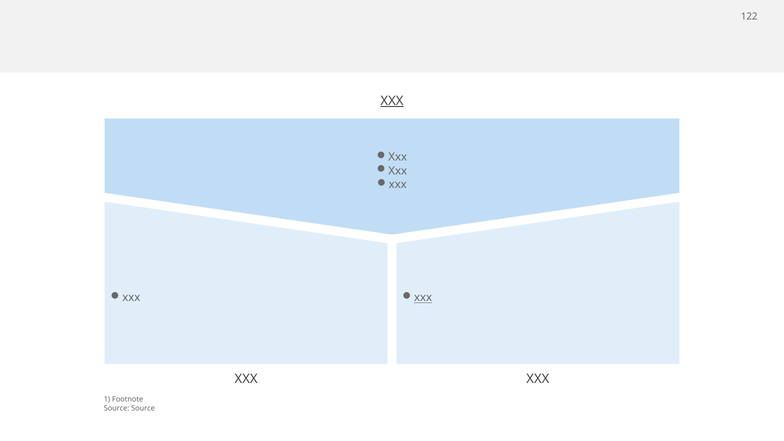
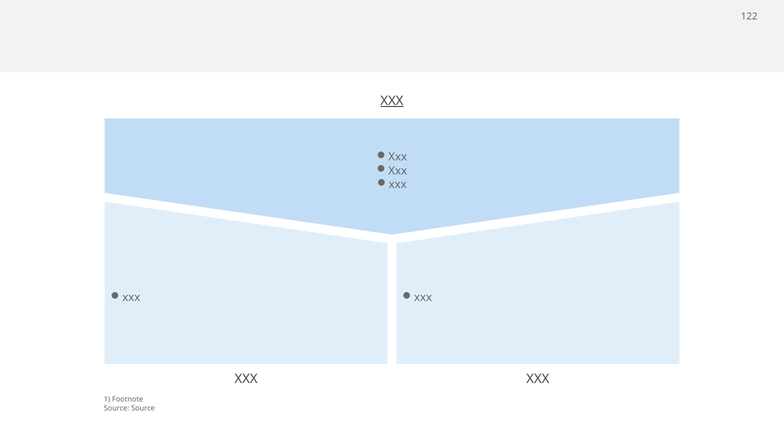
xxx underline: present -> none (423, 298)
